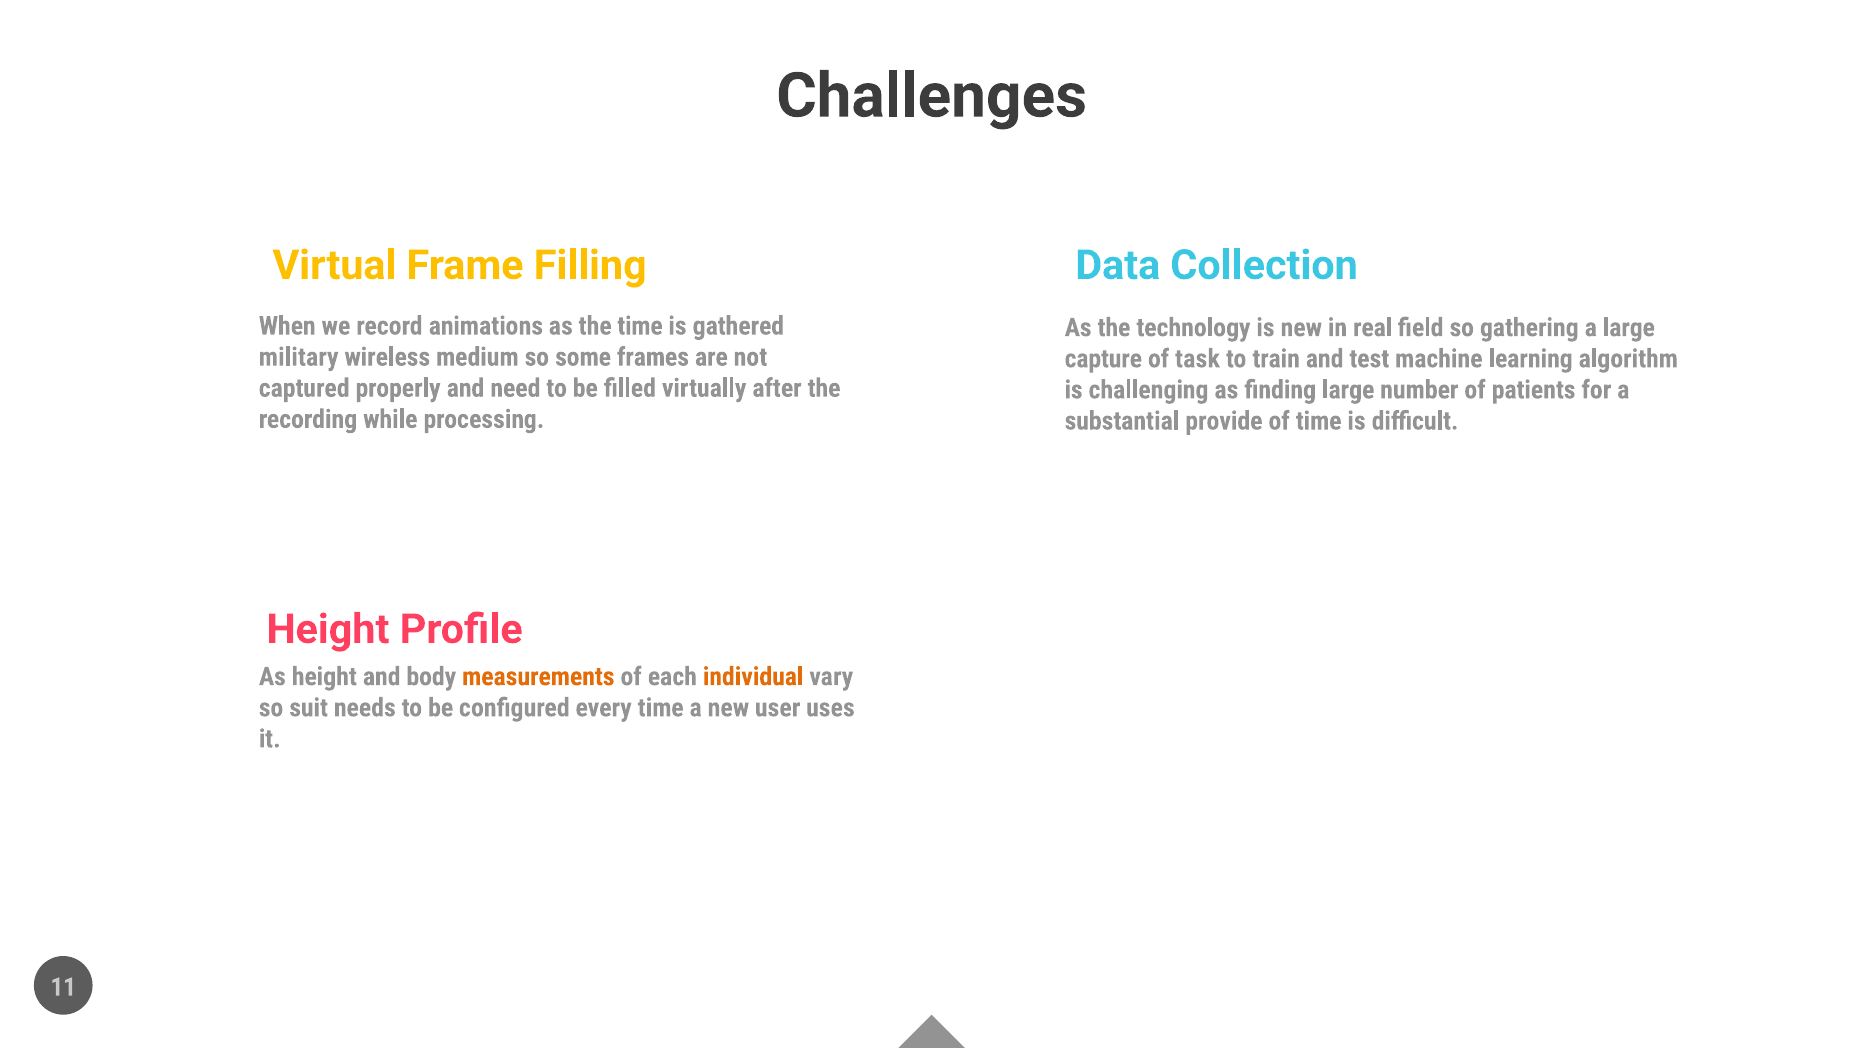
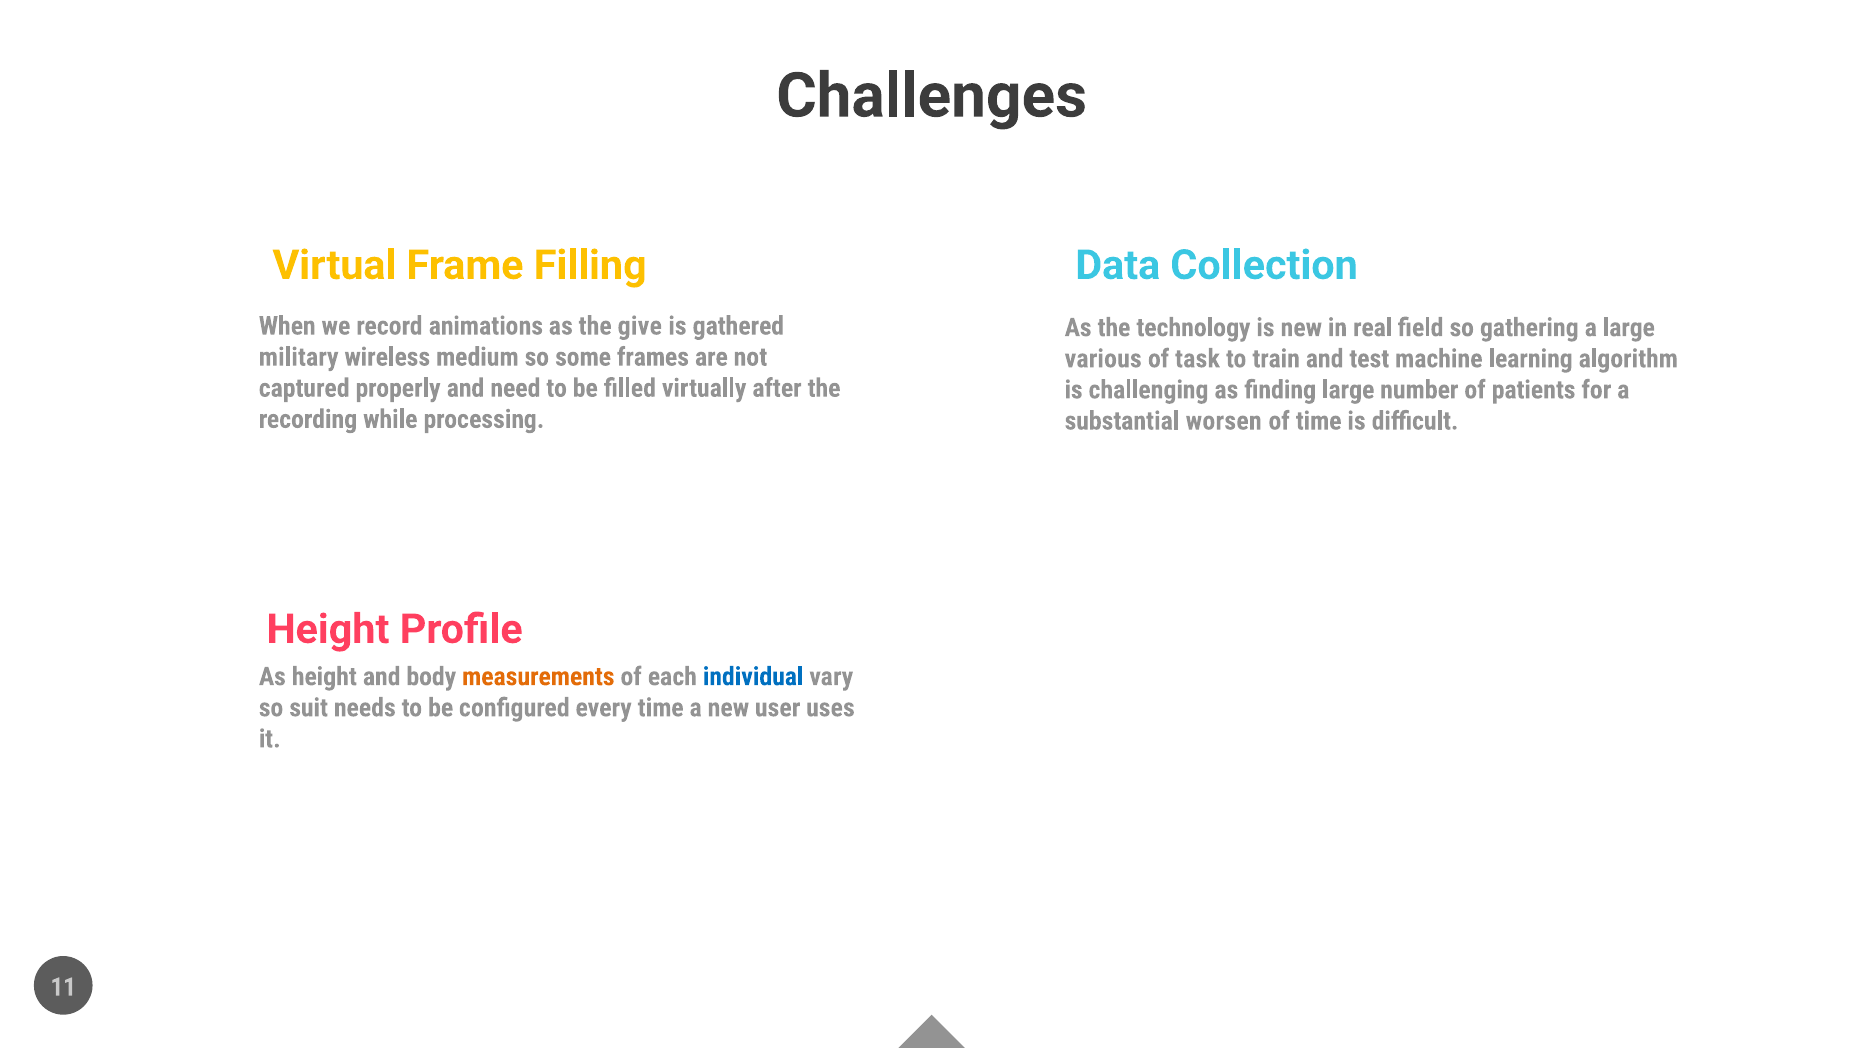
the time: time -> give (640, 326)
capture: capture -> various (1103, 359)
provide: provide -> worsen (1224, 421)
individual colour: orange -> blue (753, 677)
